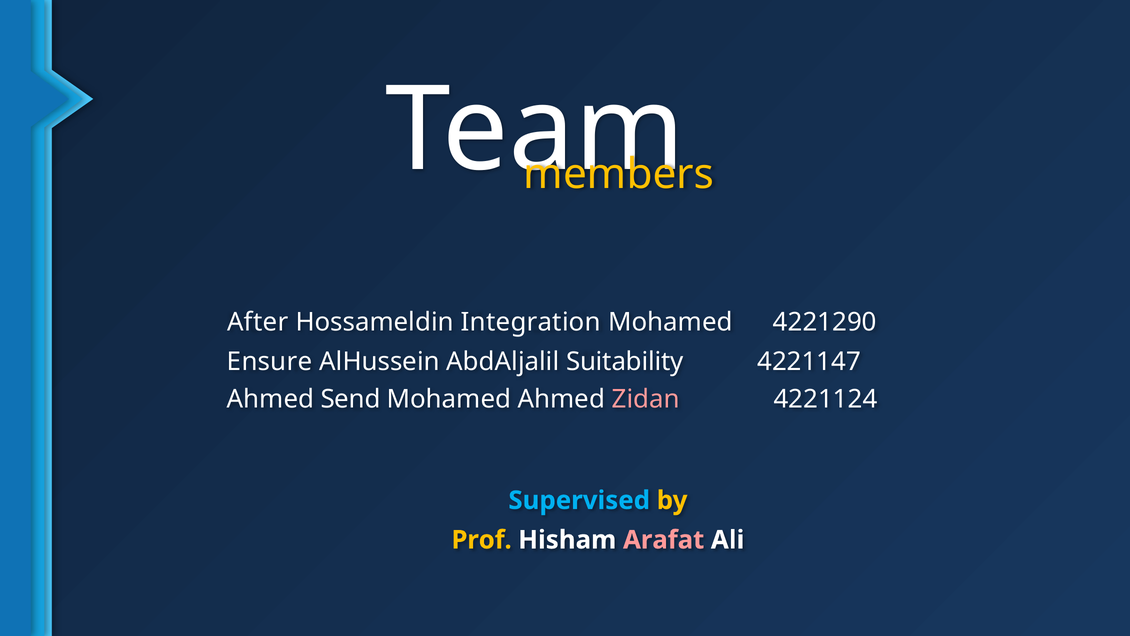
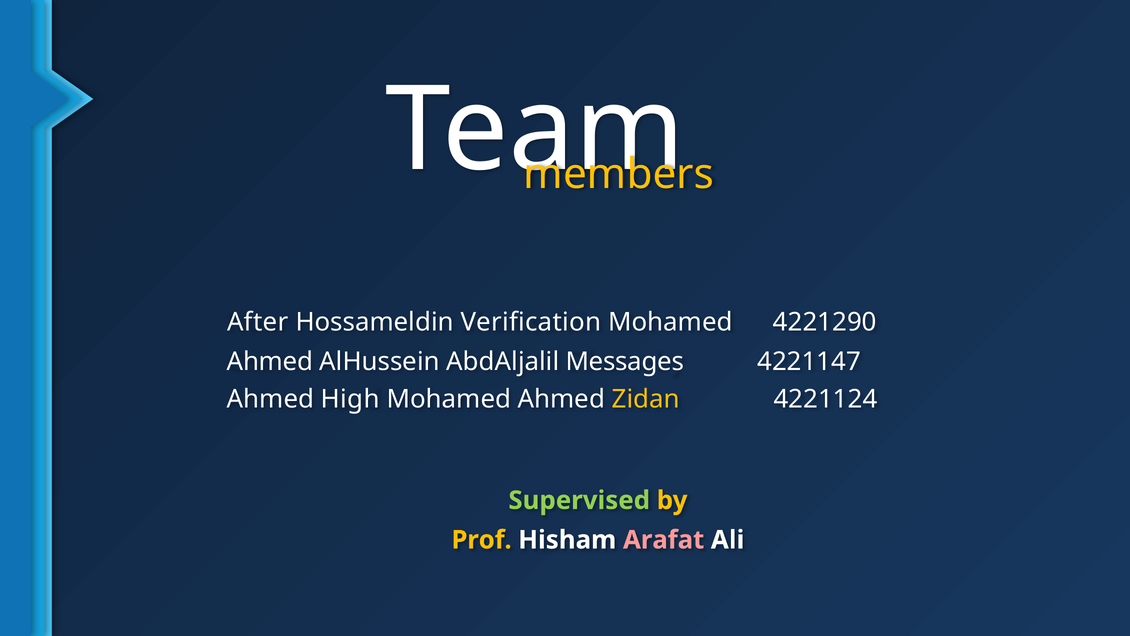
Hossameldin Integration: Integration -> Verification (531, 322)
Ensure: Ensure -> Ahmed (270, 362)
AbdAljalil Suitability: Suitability -> Messages (625, 362)
Ahmed Send: Send -> High (350, 399)
Zidan colour: pink -> yellow (646, 399)
Supervised colour: light blue -> light green (579, 500)
